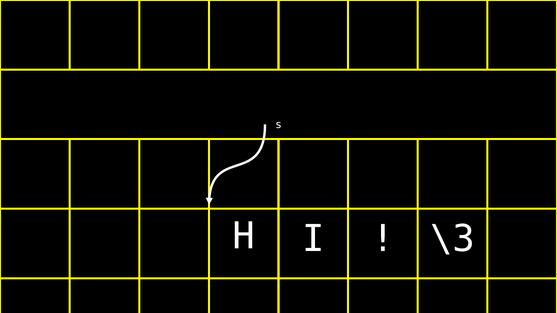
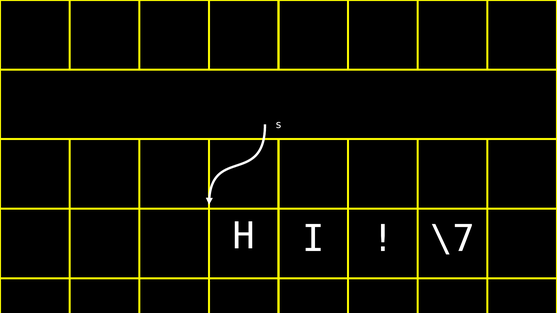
\3: \3 -> \7 (453, 239)
